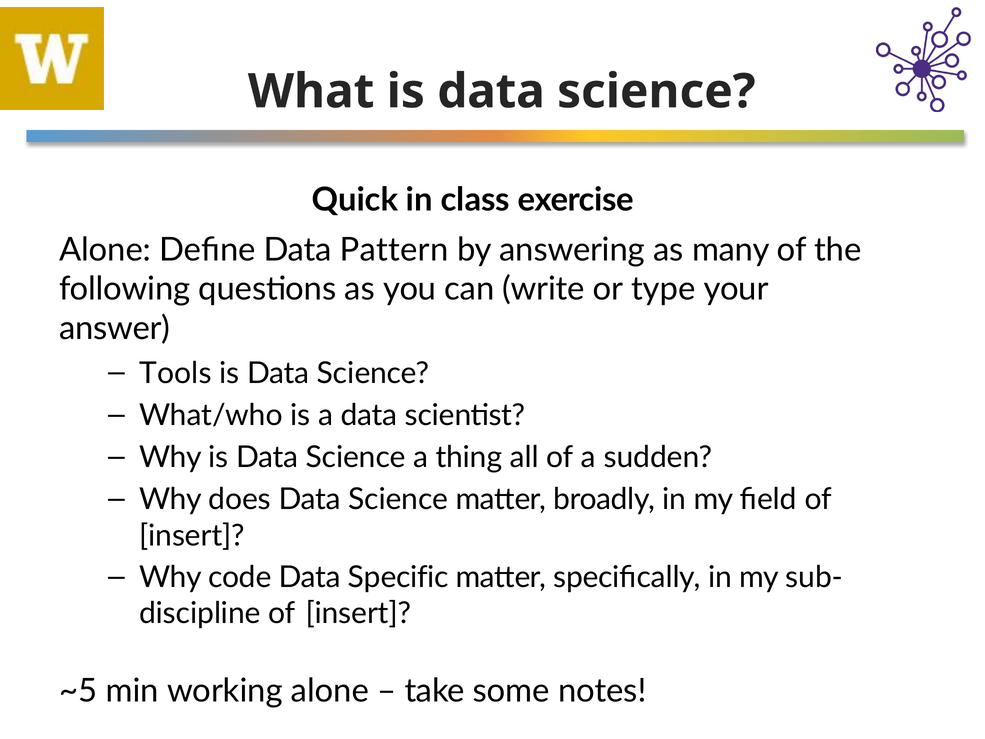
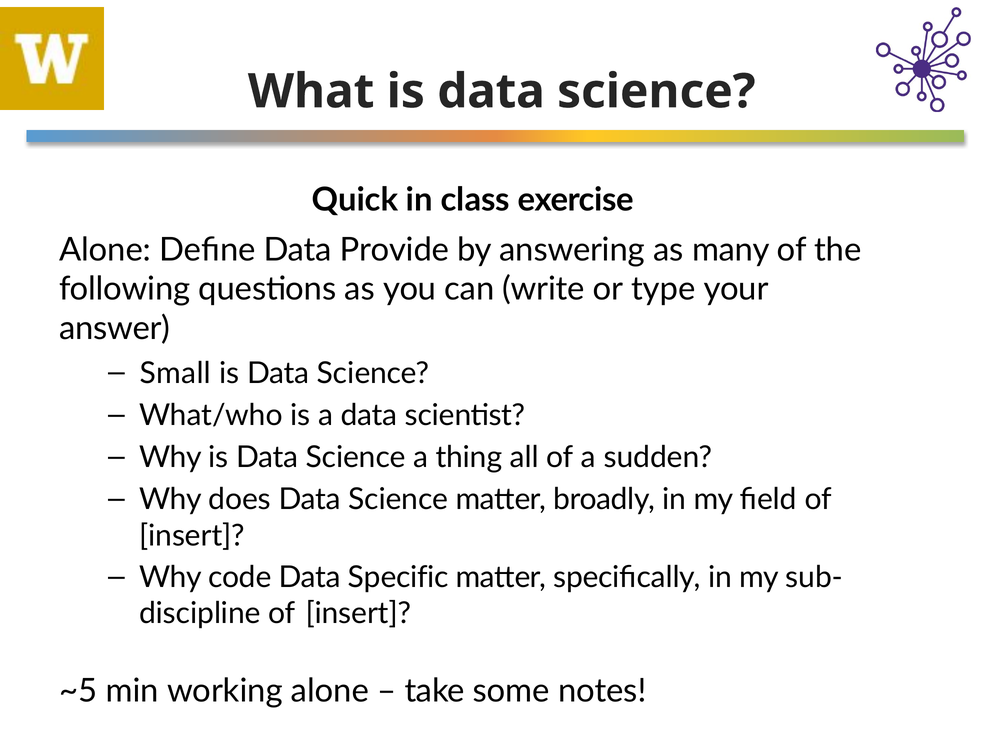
Pattern: Pattern -> Provide (394, 250)
Tools: Tools -> Small (175, 373)
